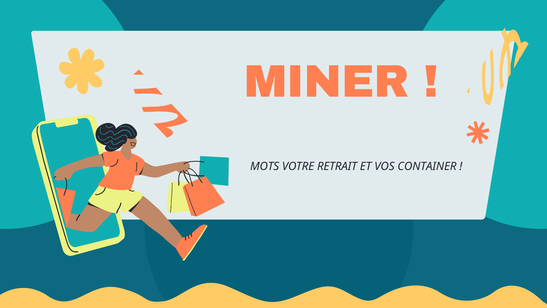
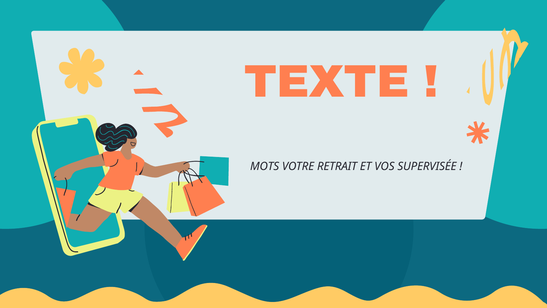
MINER: MINER -> TEXTE (327, 82)
CONTAINER: CONTAINER -> SUPERVISÉE (427, 166)
